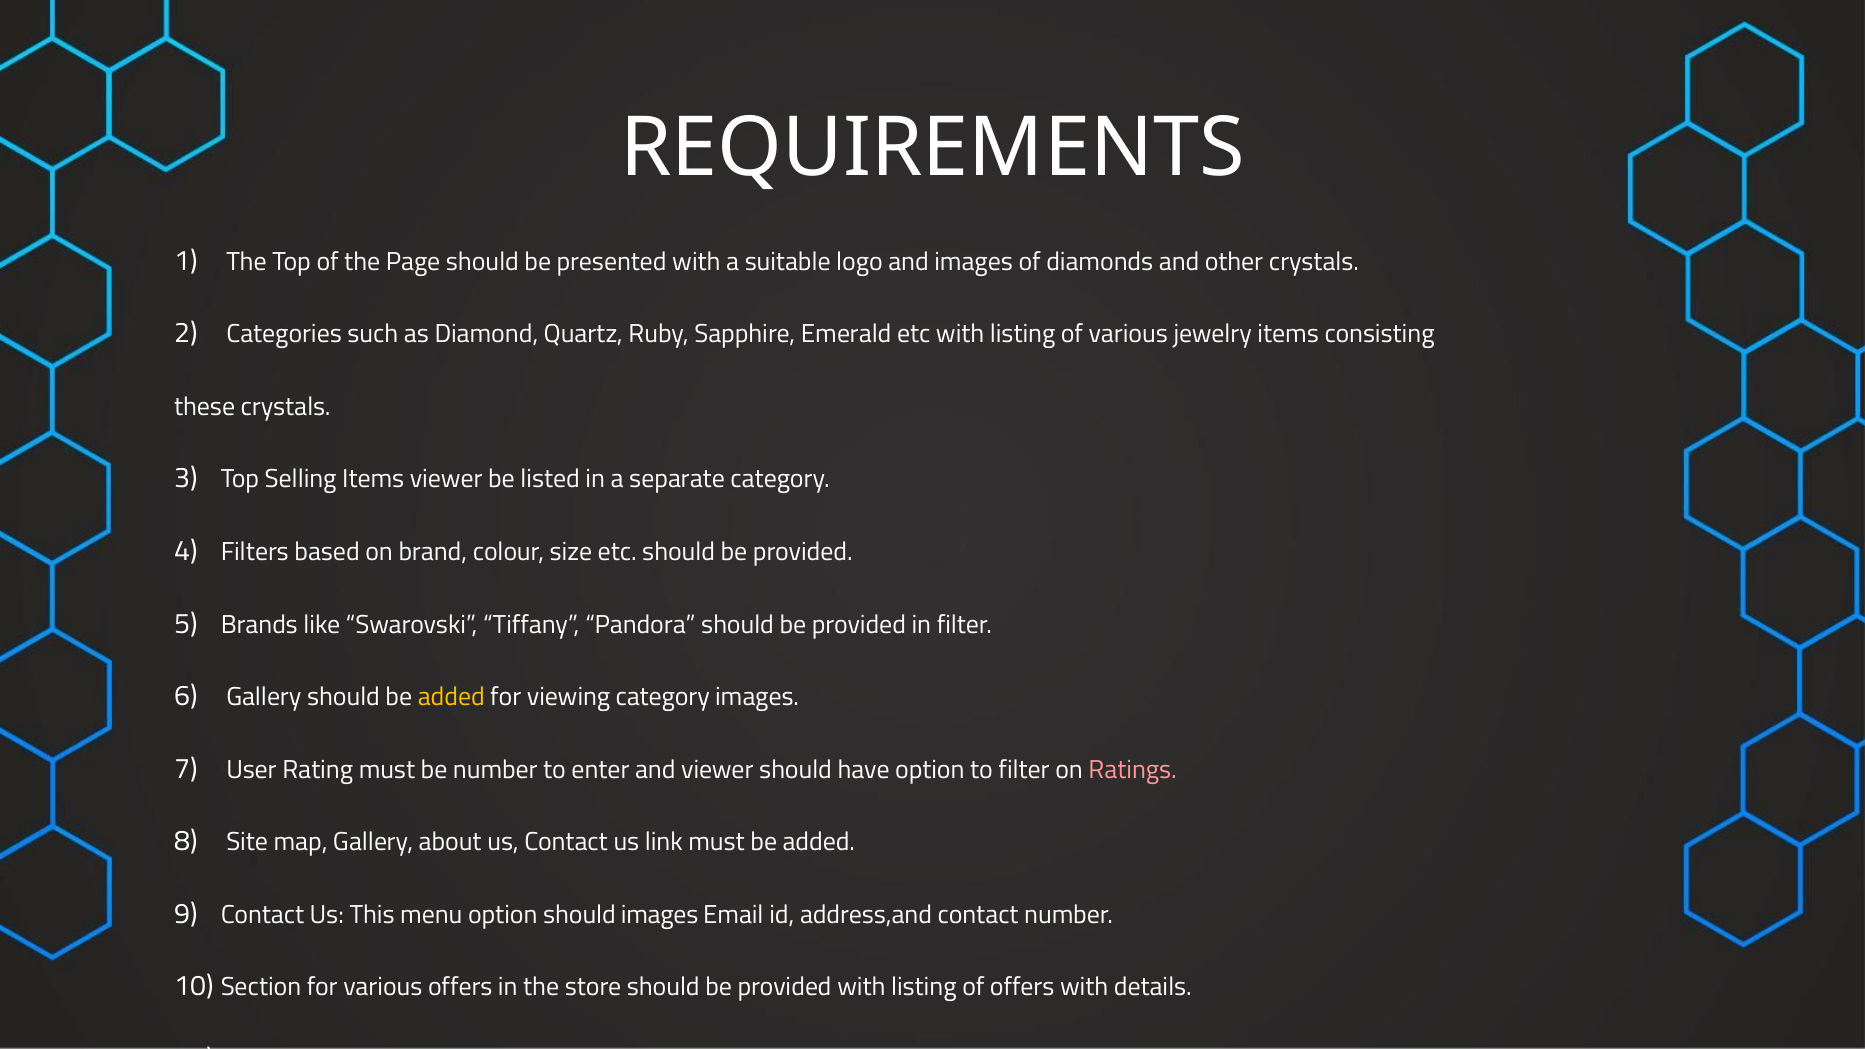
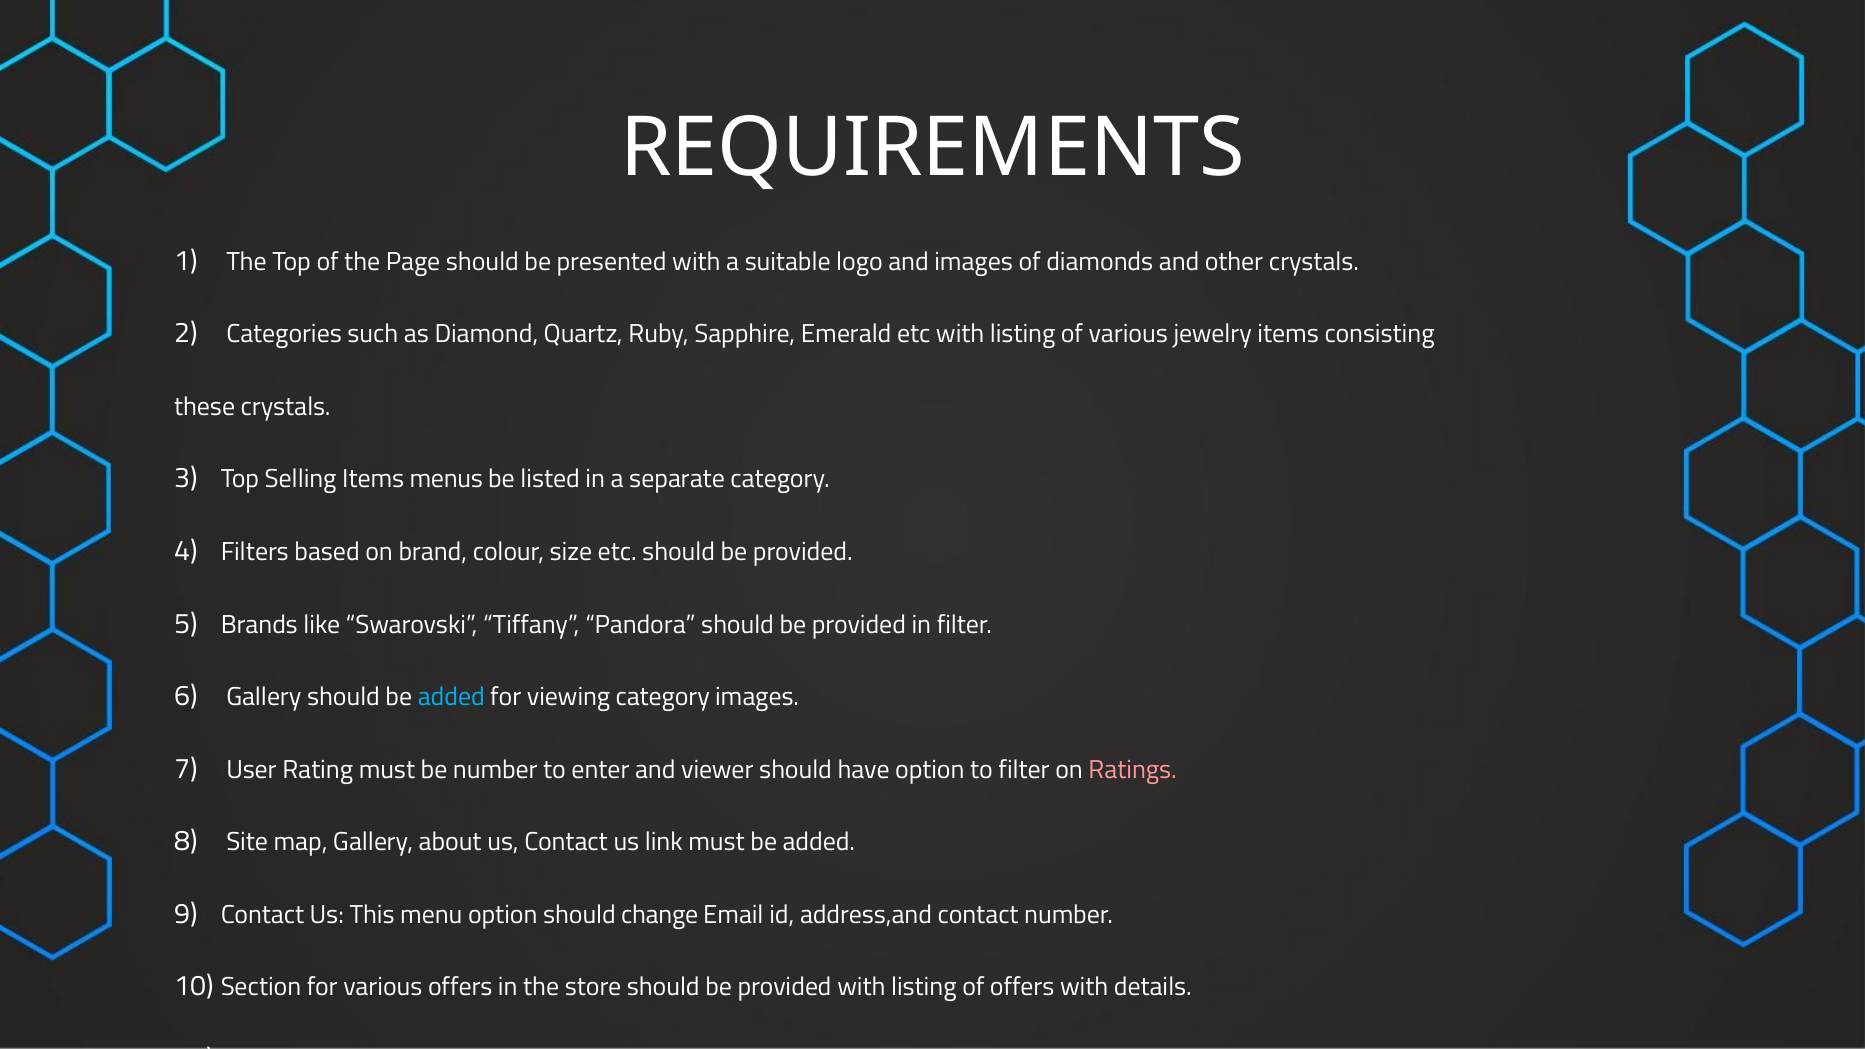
Items viewer: viewer -> menus (446, 479)
added colour: yellow -> light blue (451, 697)
option should images: images -> change (660, 915)
